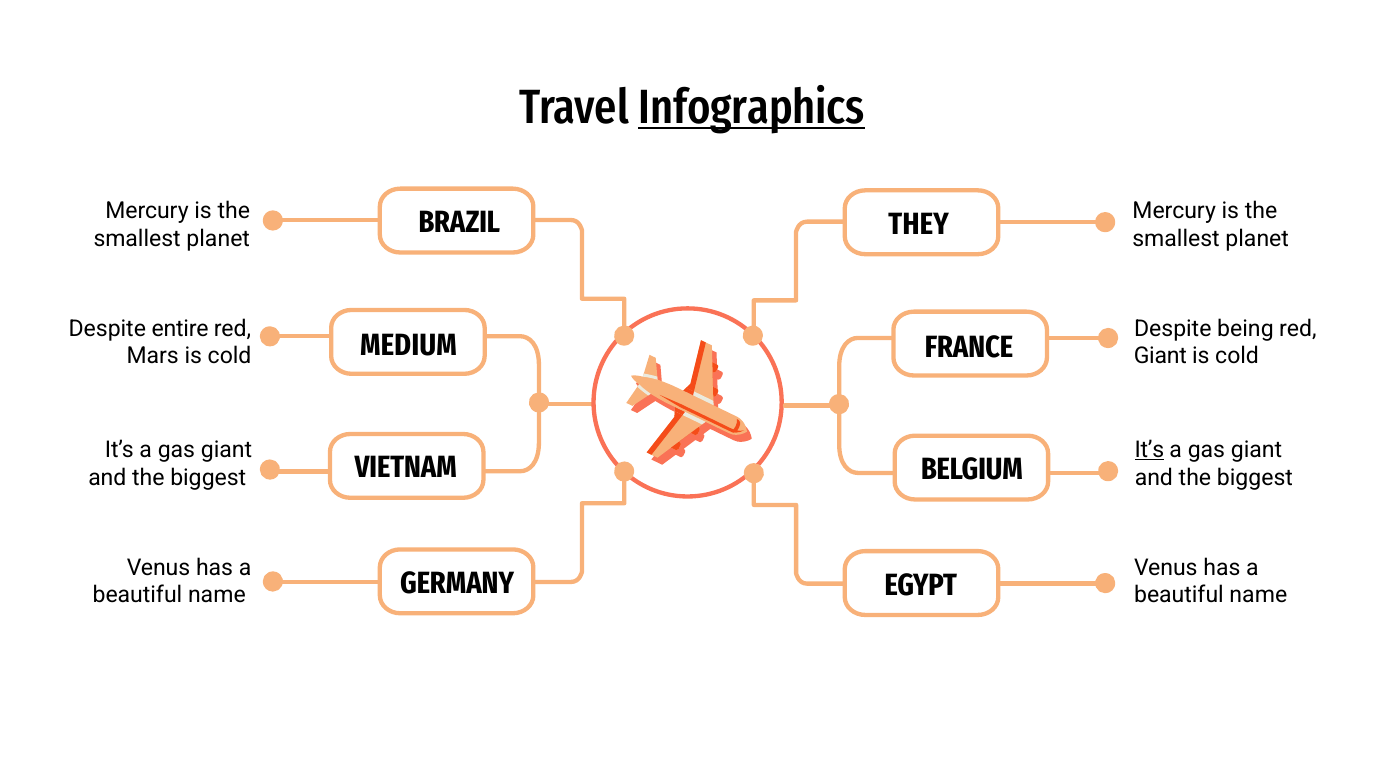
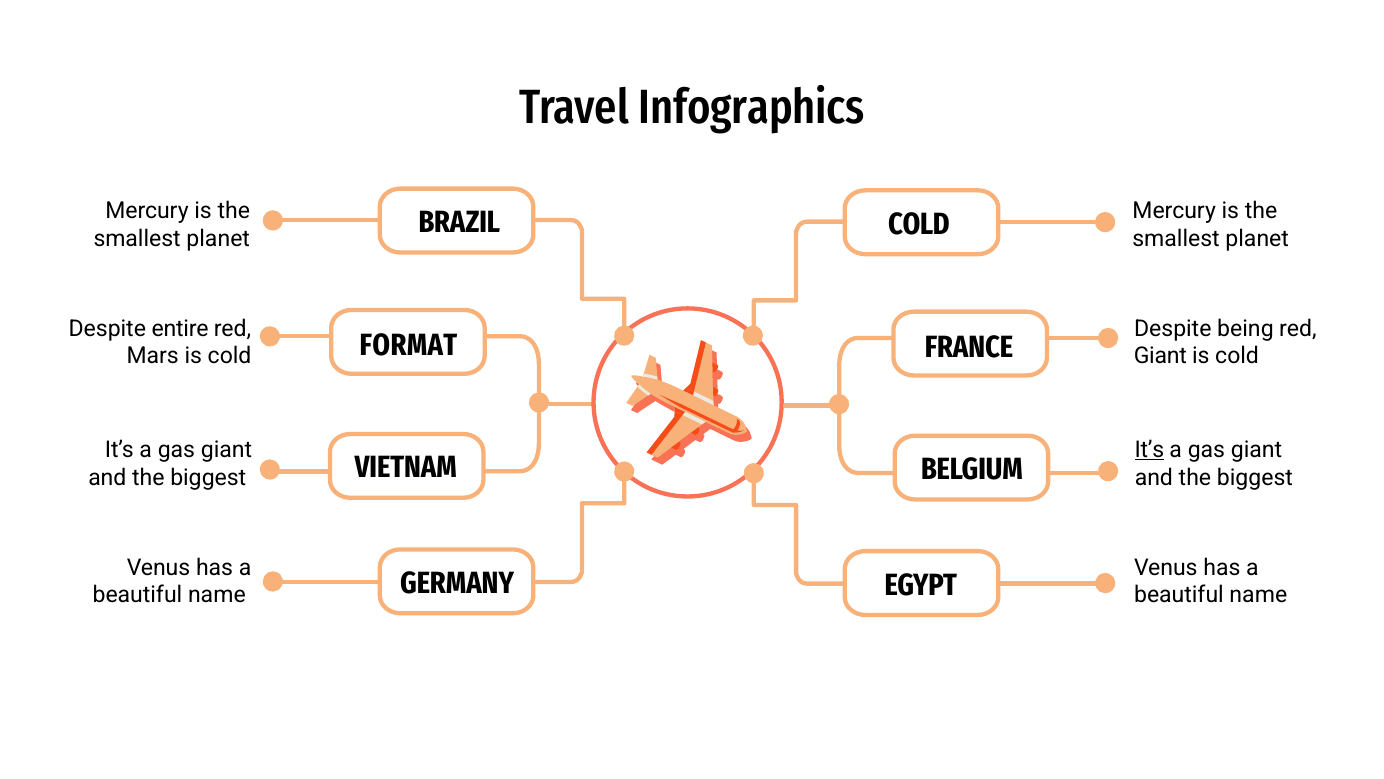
Infographics underline: present -> none (752, 107)
THEY: THEY -> COLD (919, 224)
MEDIUM: MEDIUM -> FORMAT (408, 345)
